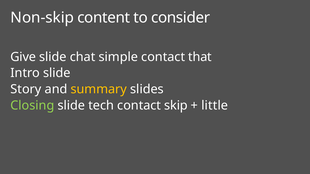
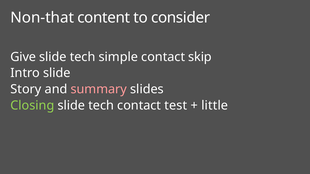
Non-skip: Non-skip -> Non-that (42, 18)
chat: chat -> tech (83, 57)
that: that -> skip (200, 57)
summary colour: yellow -> pink (99, 89)
skip: skip -> test (176, 106)
